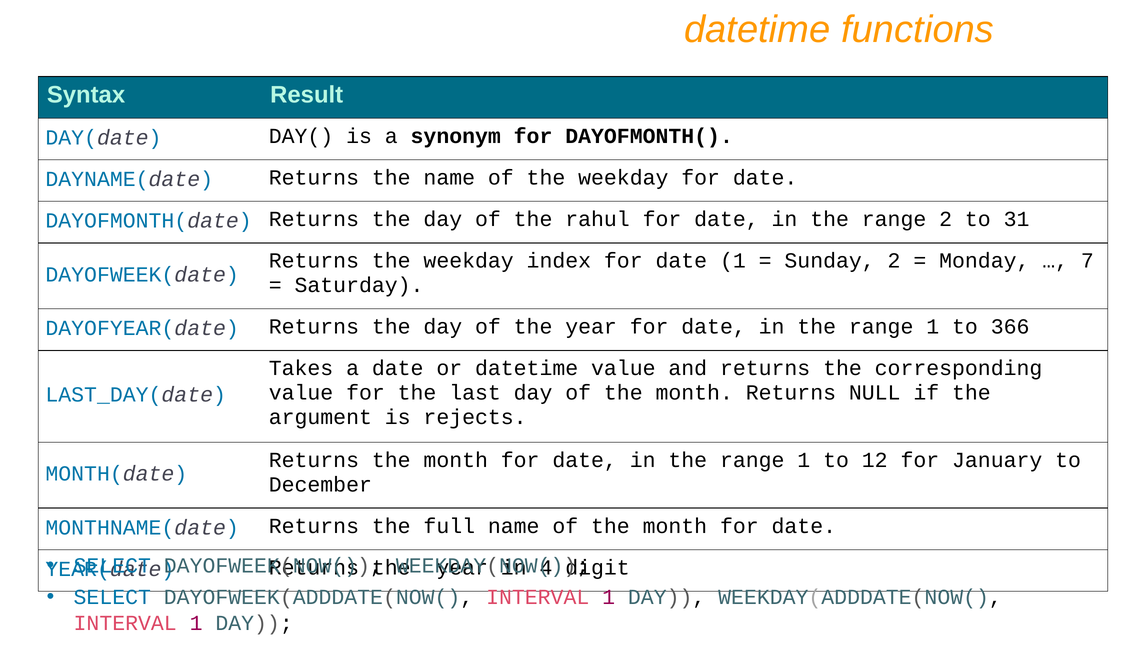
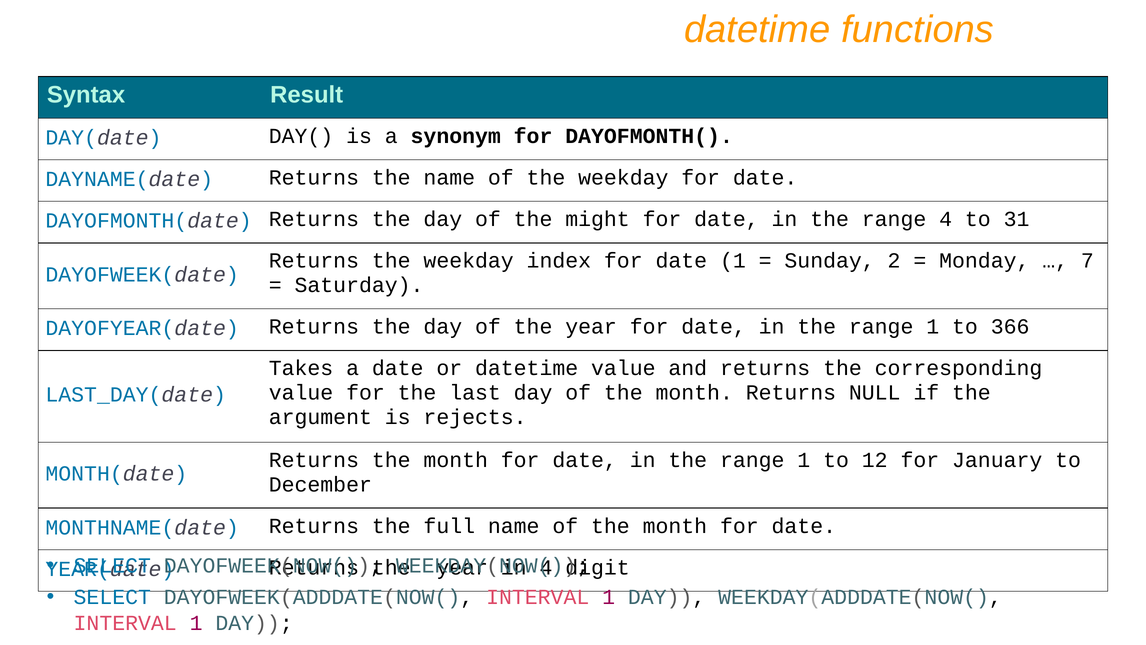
rahul: rahul -> might (598, 219)
range 2: 2 -> 4 (946, 219)
